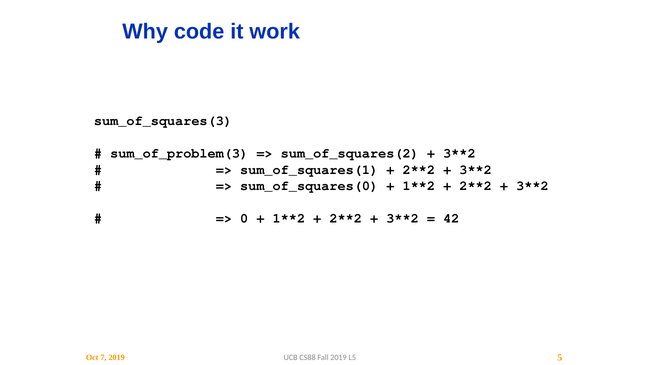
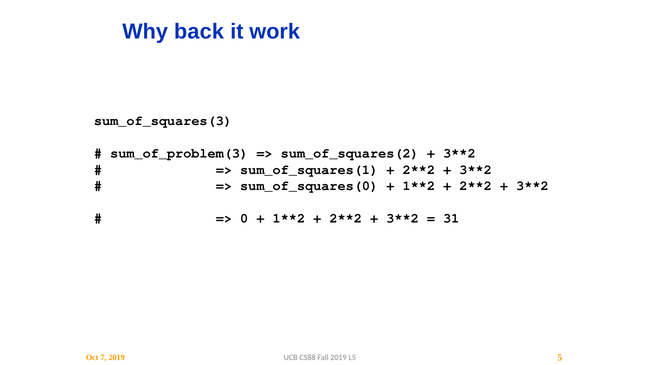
code: code -> back (199, 32)
42: 42 -> 31 (451, 218)
